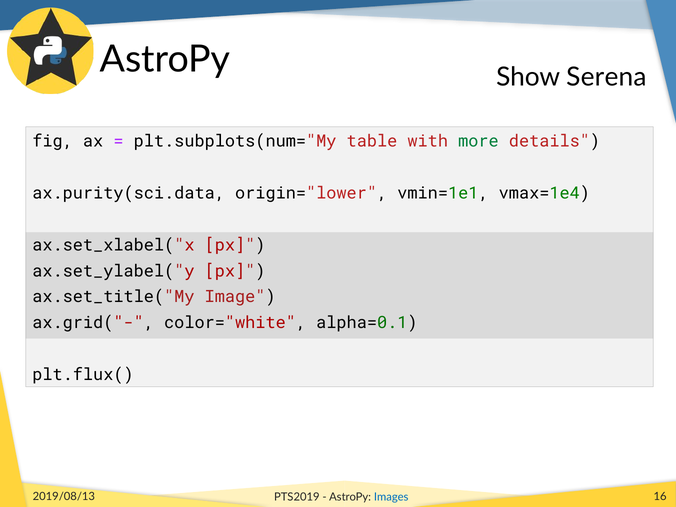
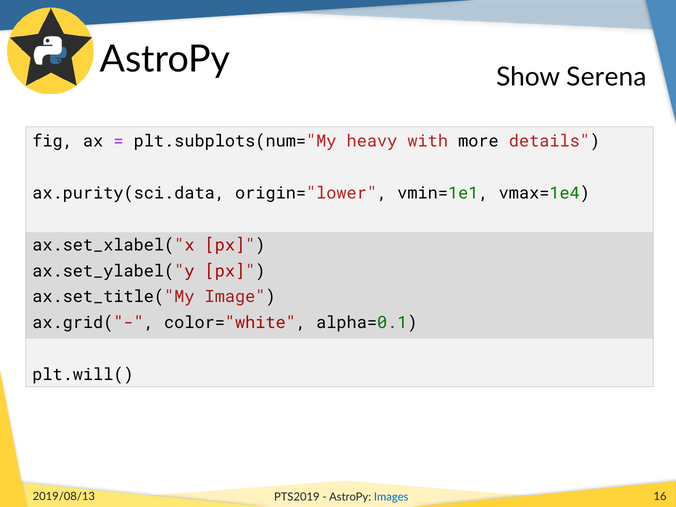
table: table -> heavy (372, 141)
more colour: green -> black (478, 141)
plt.flux(: plt.flux( -> plt.will( (83, 375)
